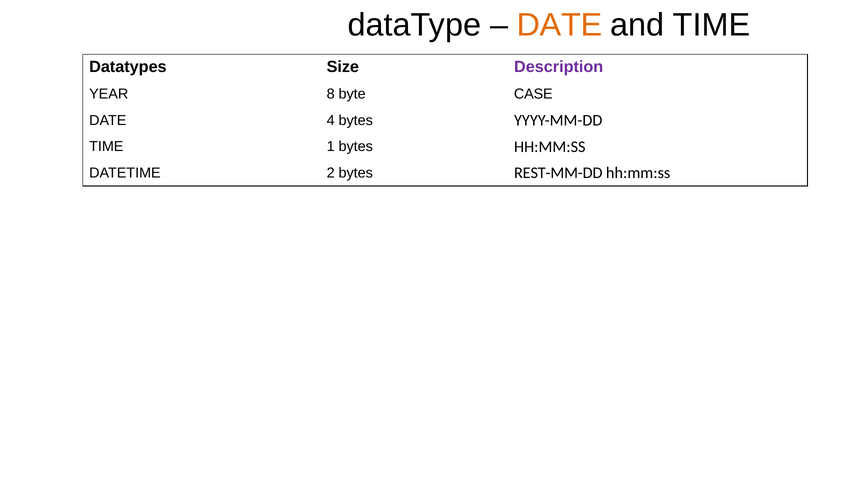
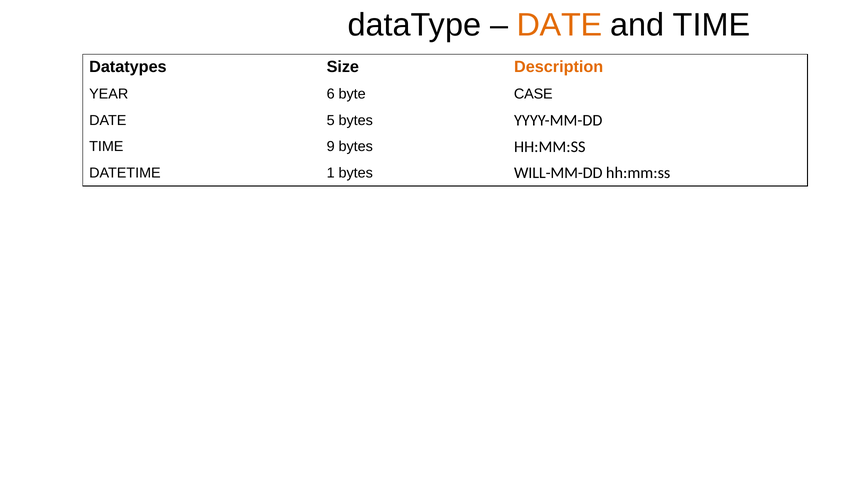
Description colour: purple -> orange (559, 67)
8: 8 -> 6 (331, 94)
4: 4 -> 5 (331, 120)
1: 1 -> 9 (331, 147)
2: 2 -> 1 (331, 173)
REST-MM-DD: REST-MM-DD -> WILL-MM-DD (558, 173)
